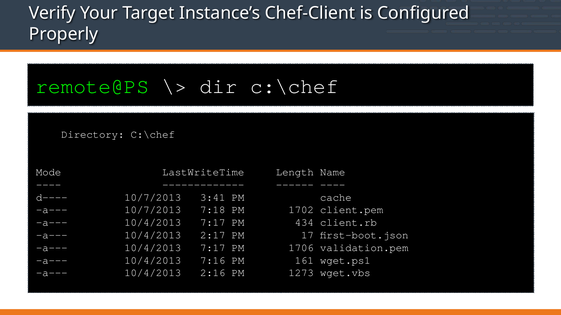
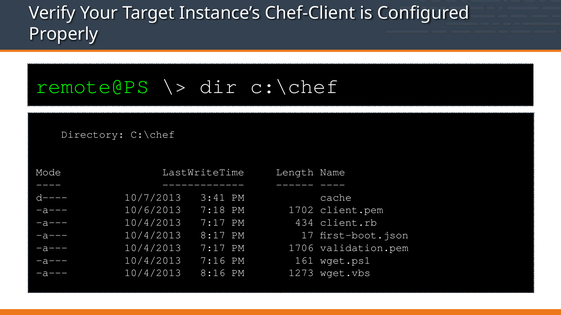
a--- 10/7/2013: 10/7/2013 -> 10/6/2013 (153, 210)
2:17: 2:17 -> 8:17 (213, 235)
2:16: 2:16 -> 8:16 (213, 273)
